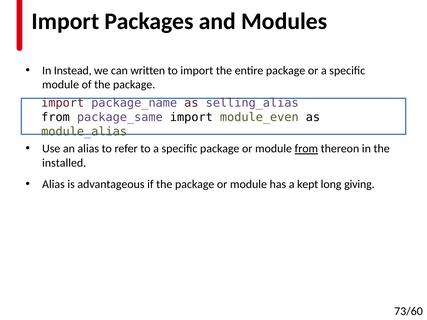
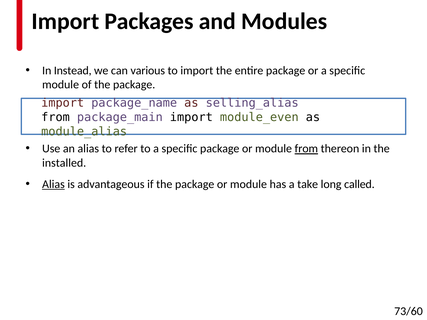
written: written -> various (148, 71)
package_same: package_same -> package_main (120, 117)
Alias underline: none -> present (53, 184)
kept: kept -> take (308, 184)
giving: giving -> called (359, 184)
